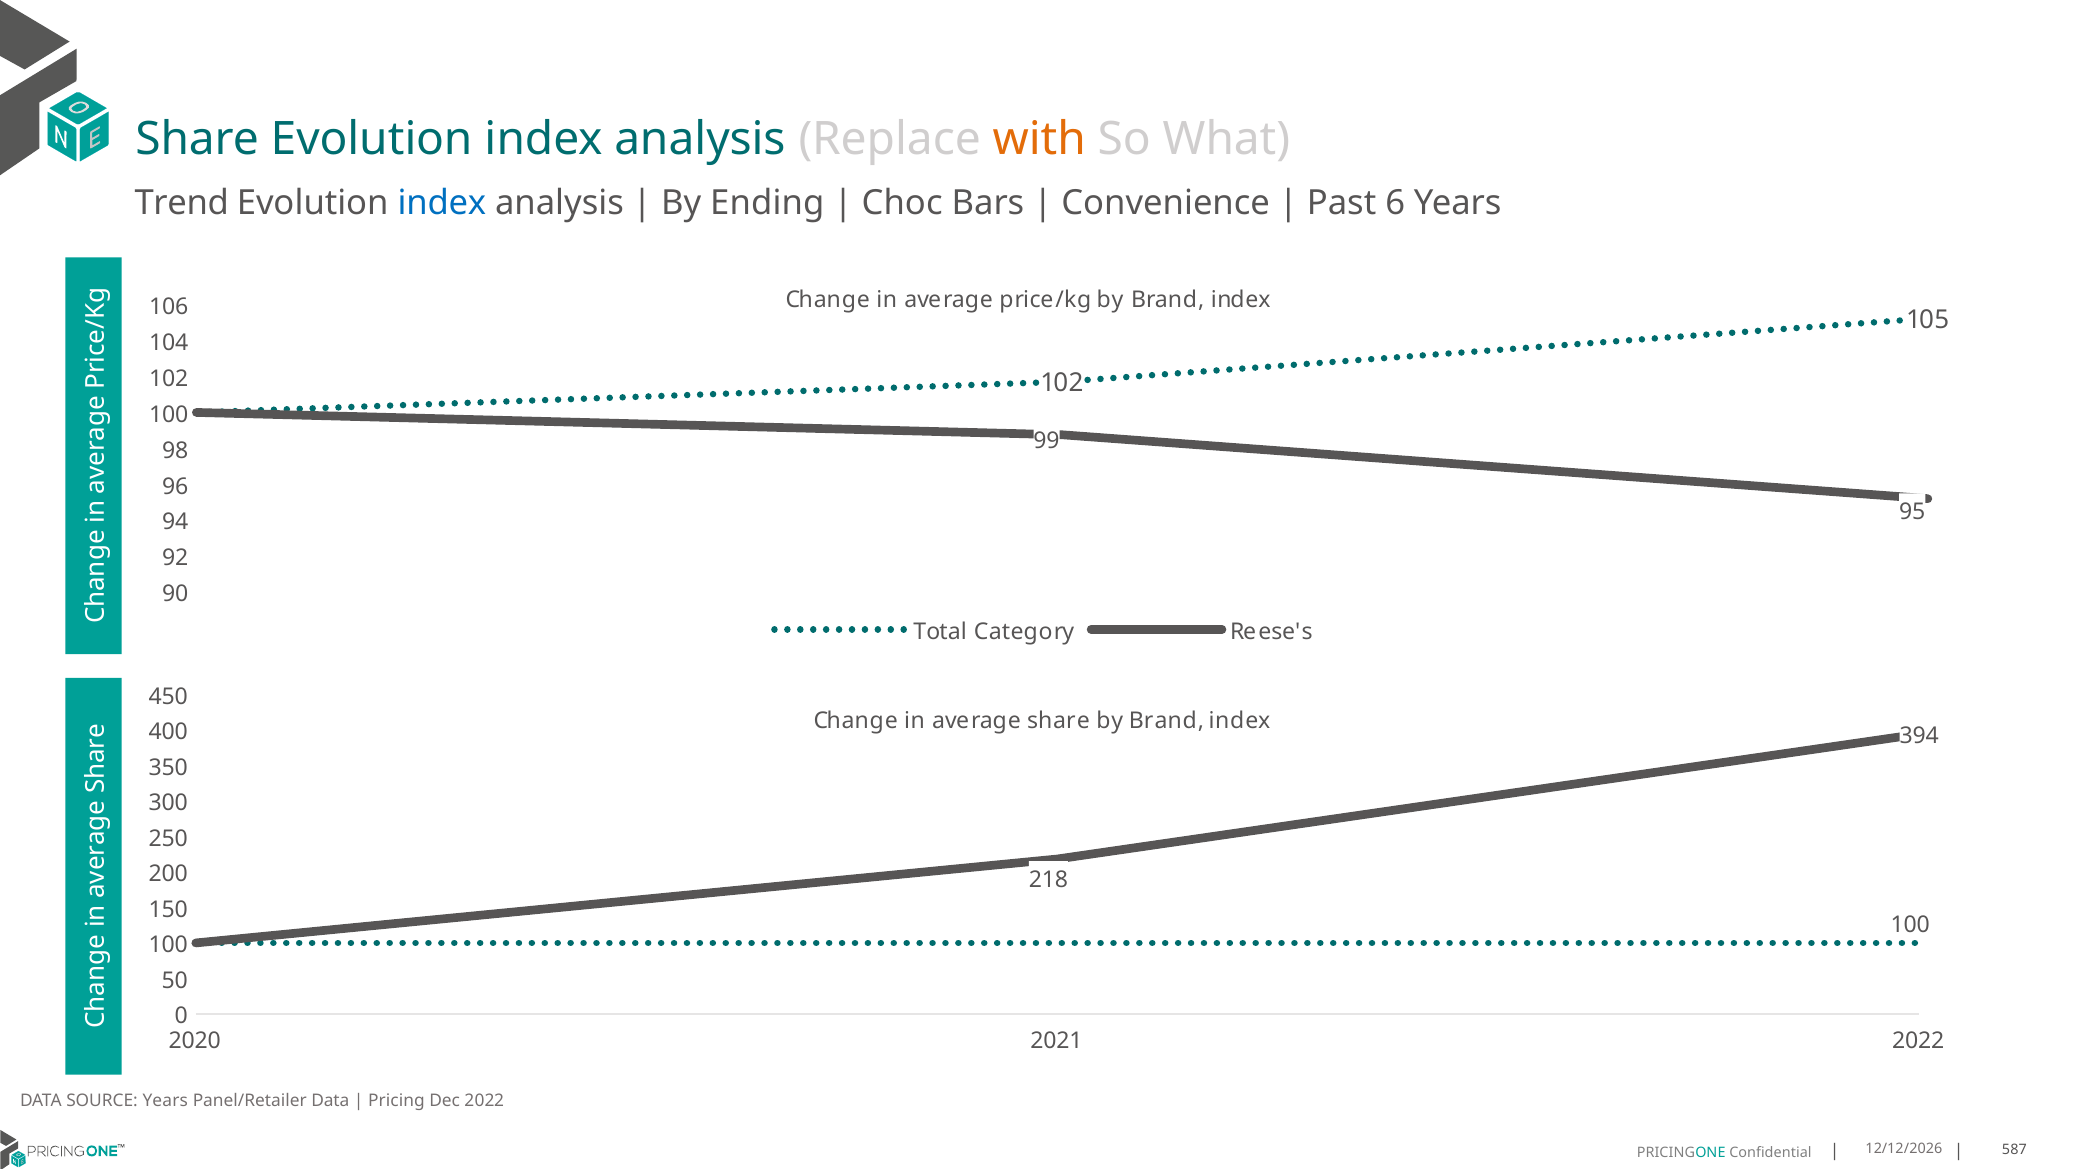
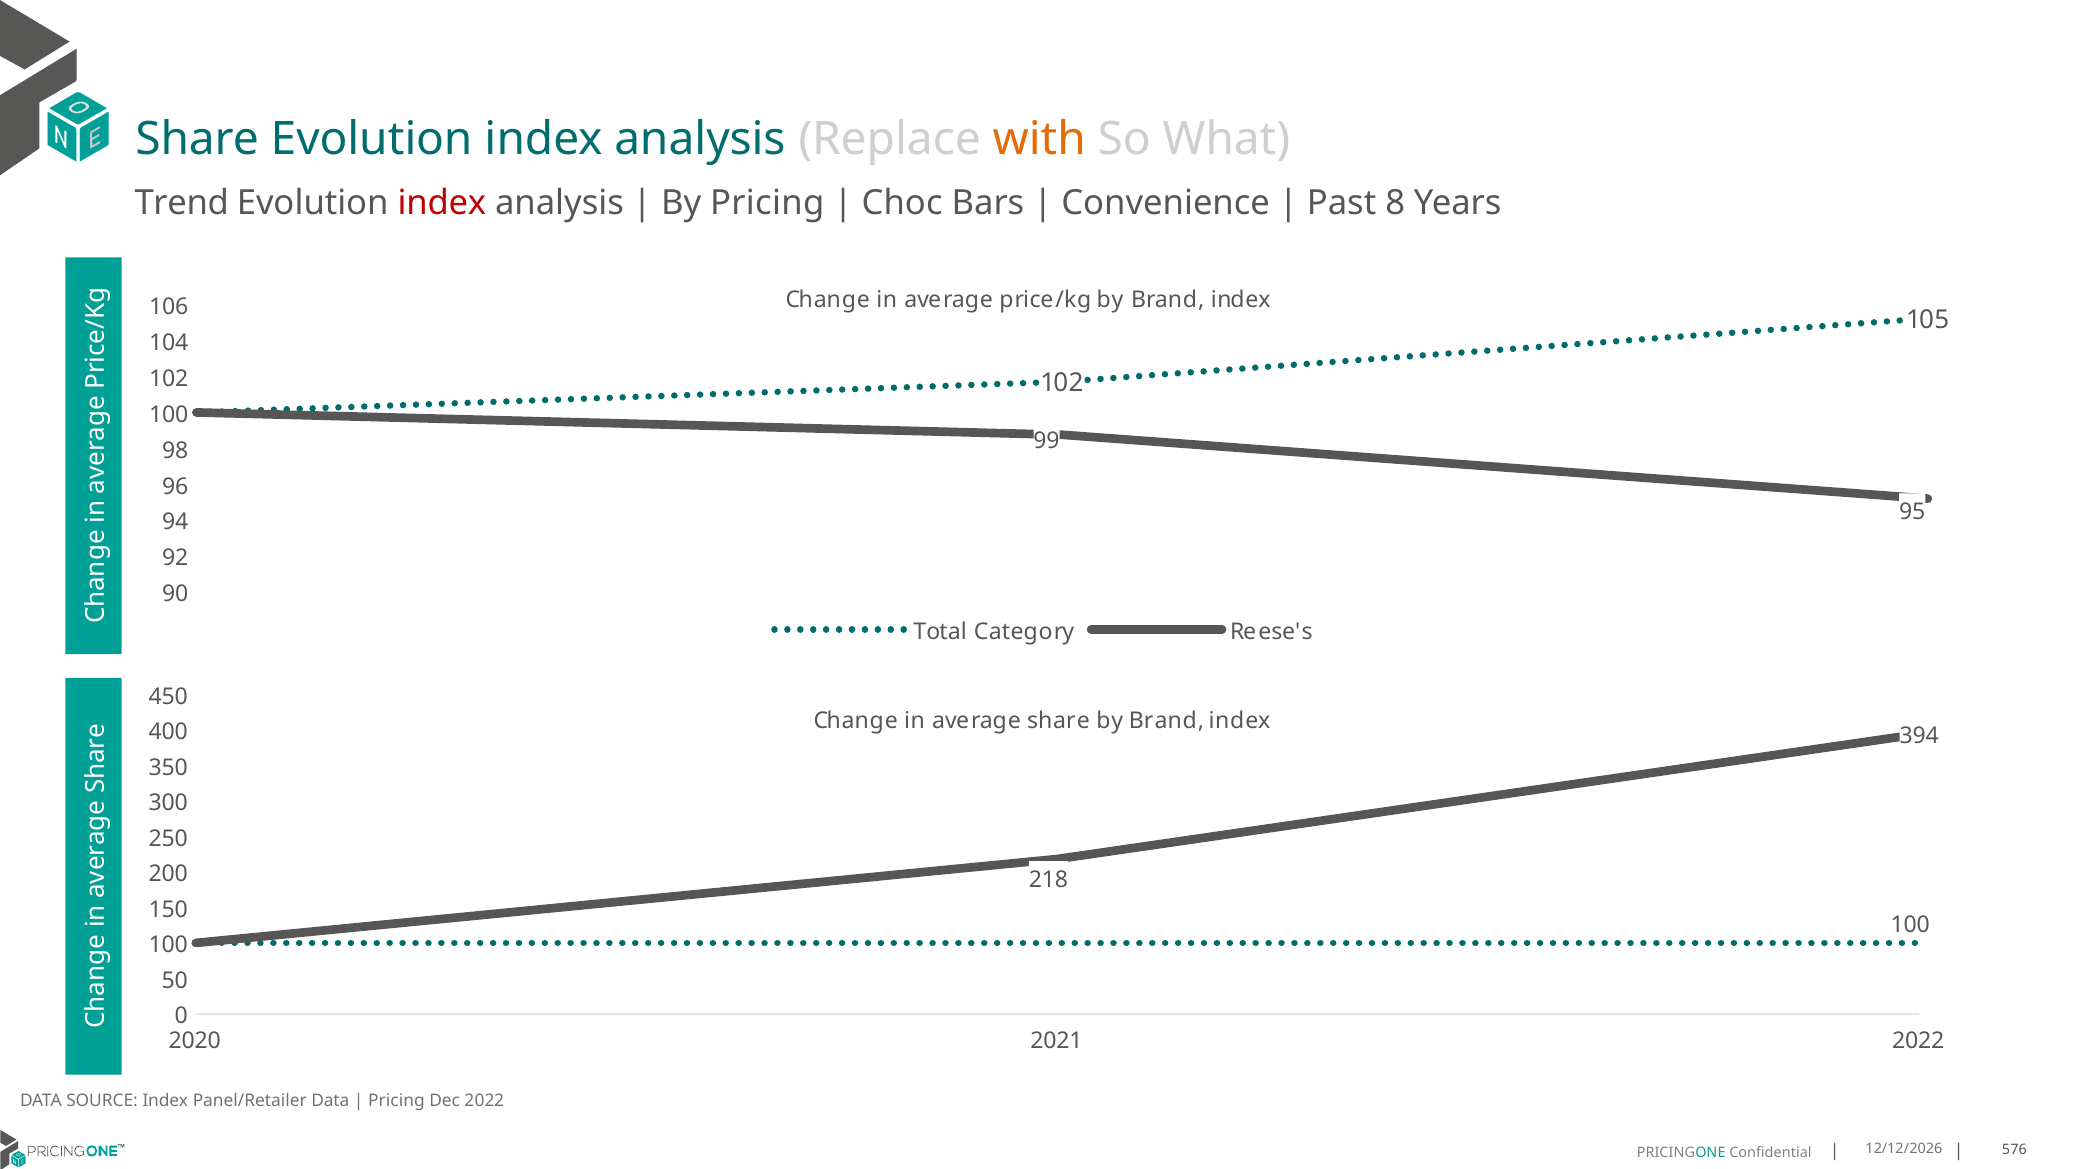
index colour: blue -> red (442, 203)
By Ending: Ending -> Pricing (767, 203)
6: 6 -> 8 (1395, 203)
SOURCE Years: Years -> Index (165, 1101)
587: 587 -> 576 (2014, 1149)
